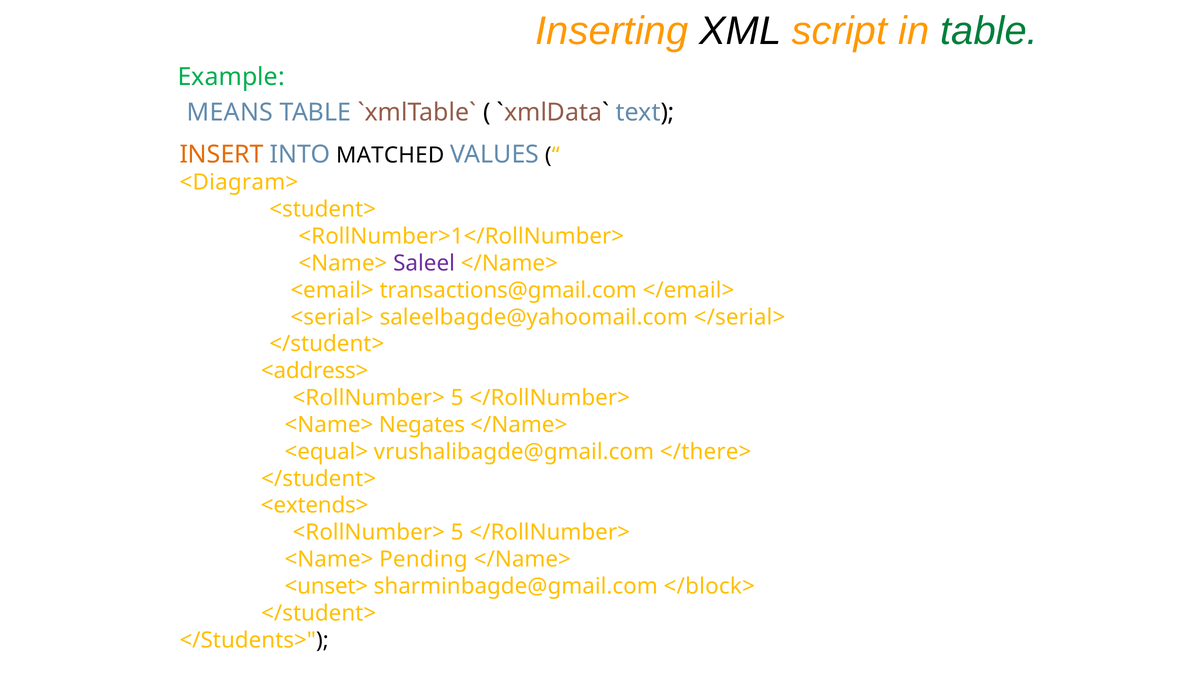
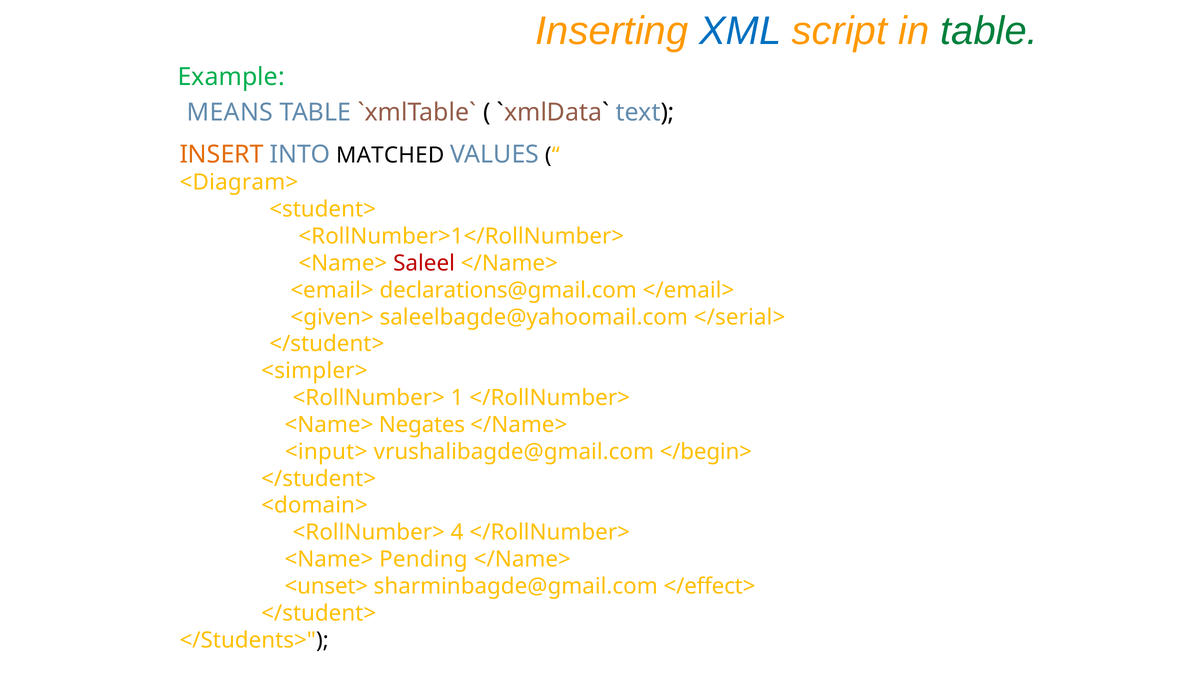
XML colour: black -> blue (740, 31)
Saleel colour: purple -> red (424, 263)
transactions@gmail.com: transactions@gmail.com -> declarations@gmail.com (508, 290)
<serial>: <serial> -> <given> (332, 317)
<address>: <address> -> <simpler> (314, 371)
5: 5 -> 1 (457, 398)
<equal>: <equal> -> <input> (326, 452)
</there>: </there> -> </begin> (706, 452)
<extends>: <extends> -> <domain> (315, 506)
5: 5 -> 4 (457, 533)
</block>: </block> -> </effect> (709, 587)
